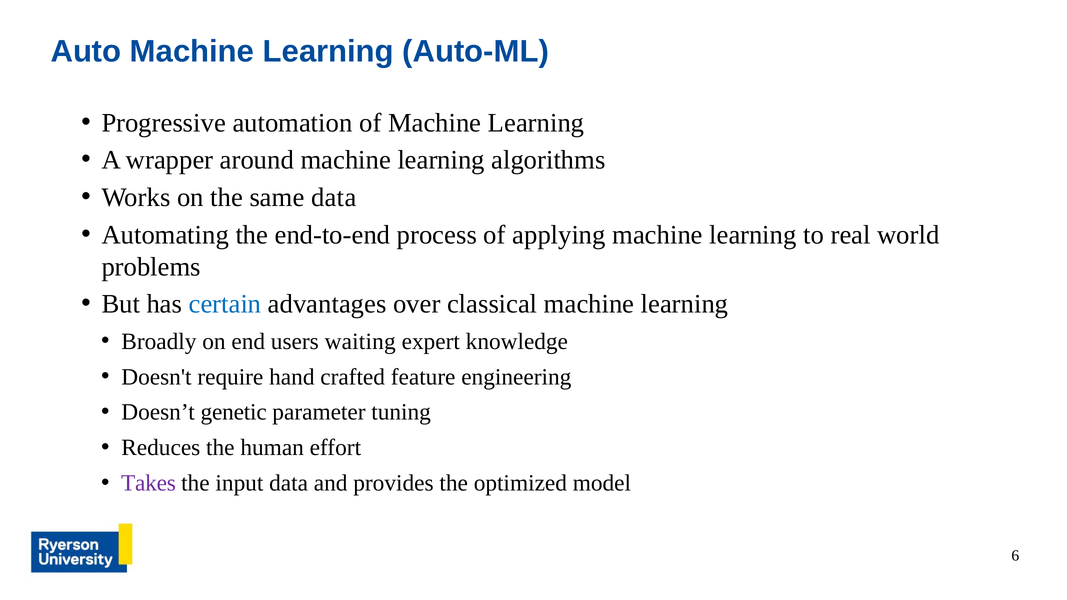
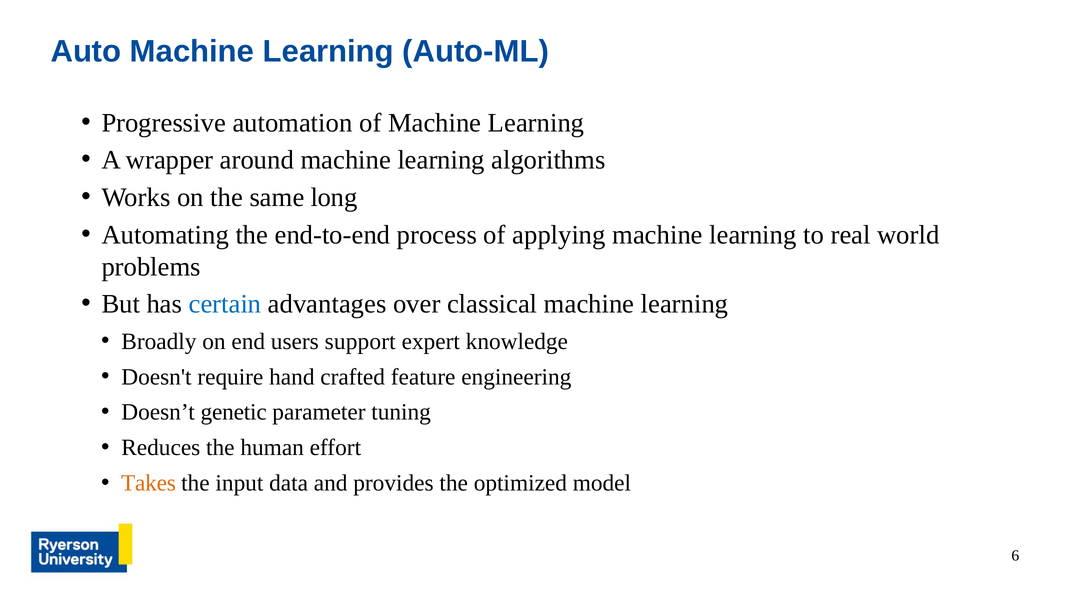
same data: data -> long (334, 198)
waiting: waiting -> support (360, 341)
Takes colour: purple -> orange (148, 483)
